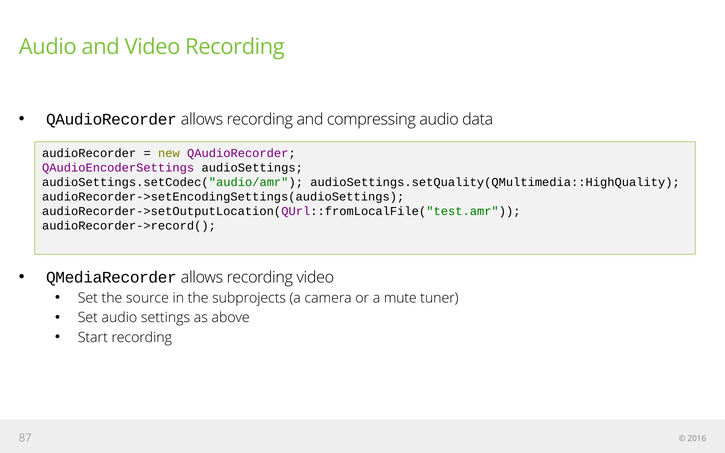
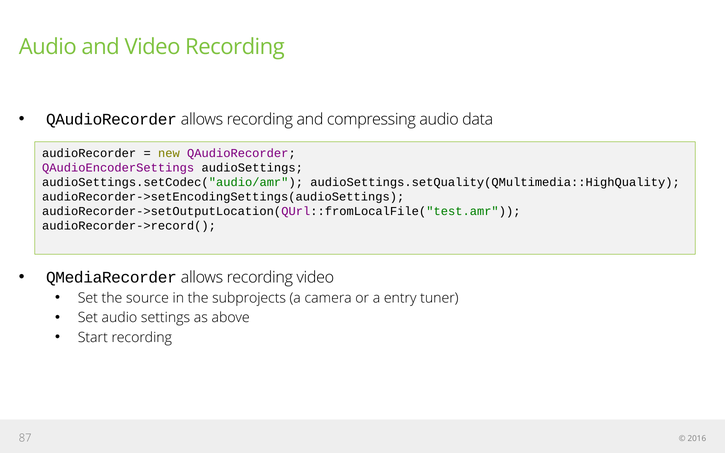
mute: mute -> entry (400, 298)
